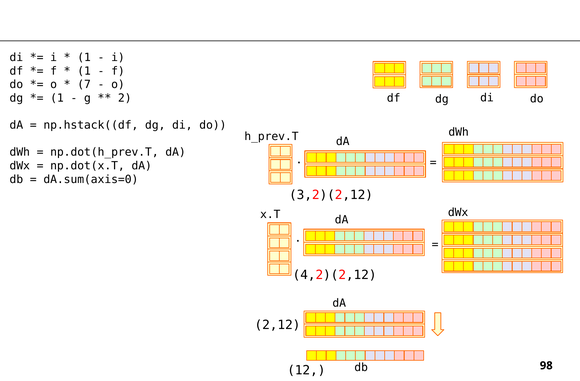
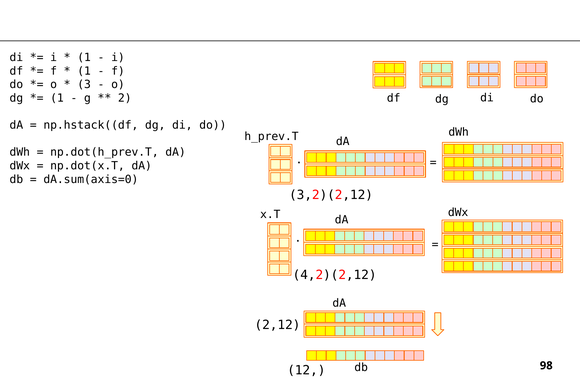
7: 7 -> 3 (84, 85)
